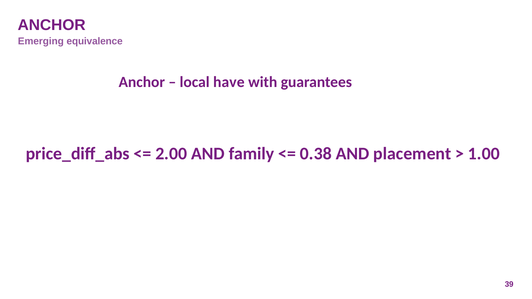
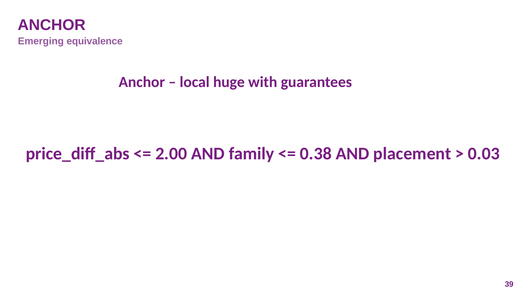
have: have -> huge (229, 82)
1.00: 1.00 -> 0.03 (484, 154)
